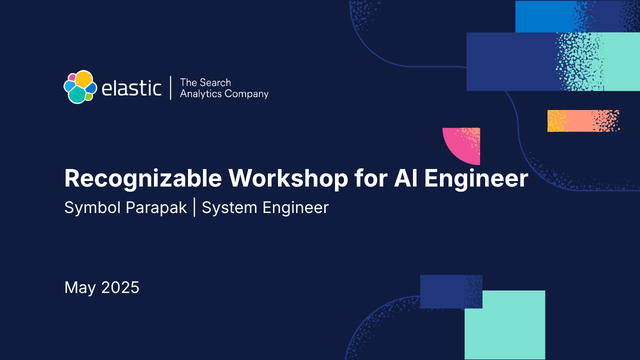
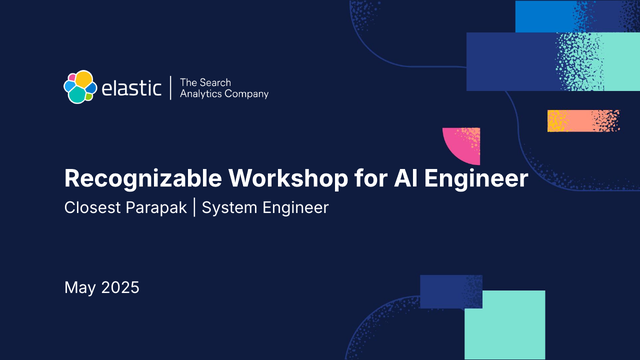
Symbol: Symbol -> Closest (93, 208)
